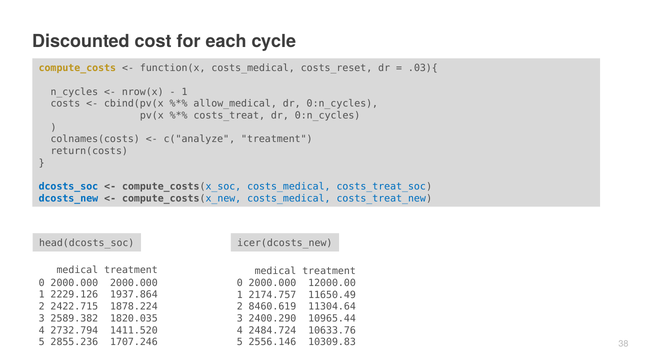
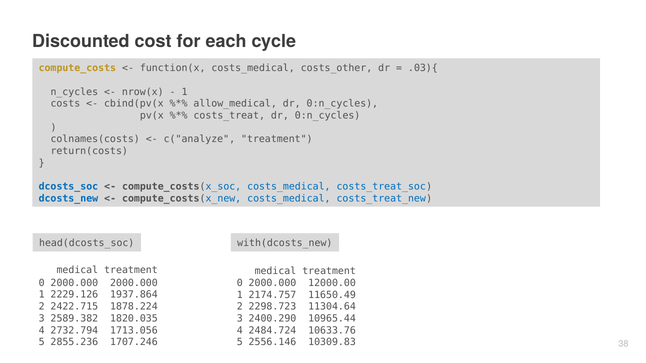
costs_reset: costs_reset -> costs_other (336, 68)
icer(dcosts_new: icer(dcosts_new -> with(dcosts_new (285, 243)
8460.619: 8460.619 -> 2298.723 (272, 307)
1411.520: 1411.520 -> 1713.056 (134, 331)
